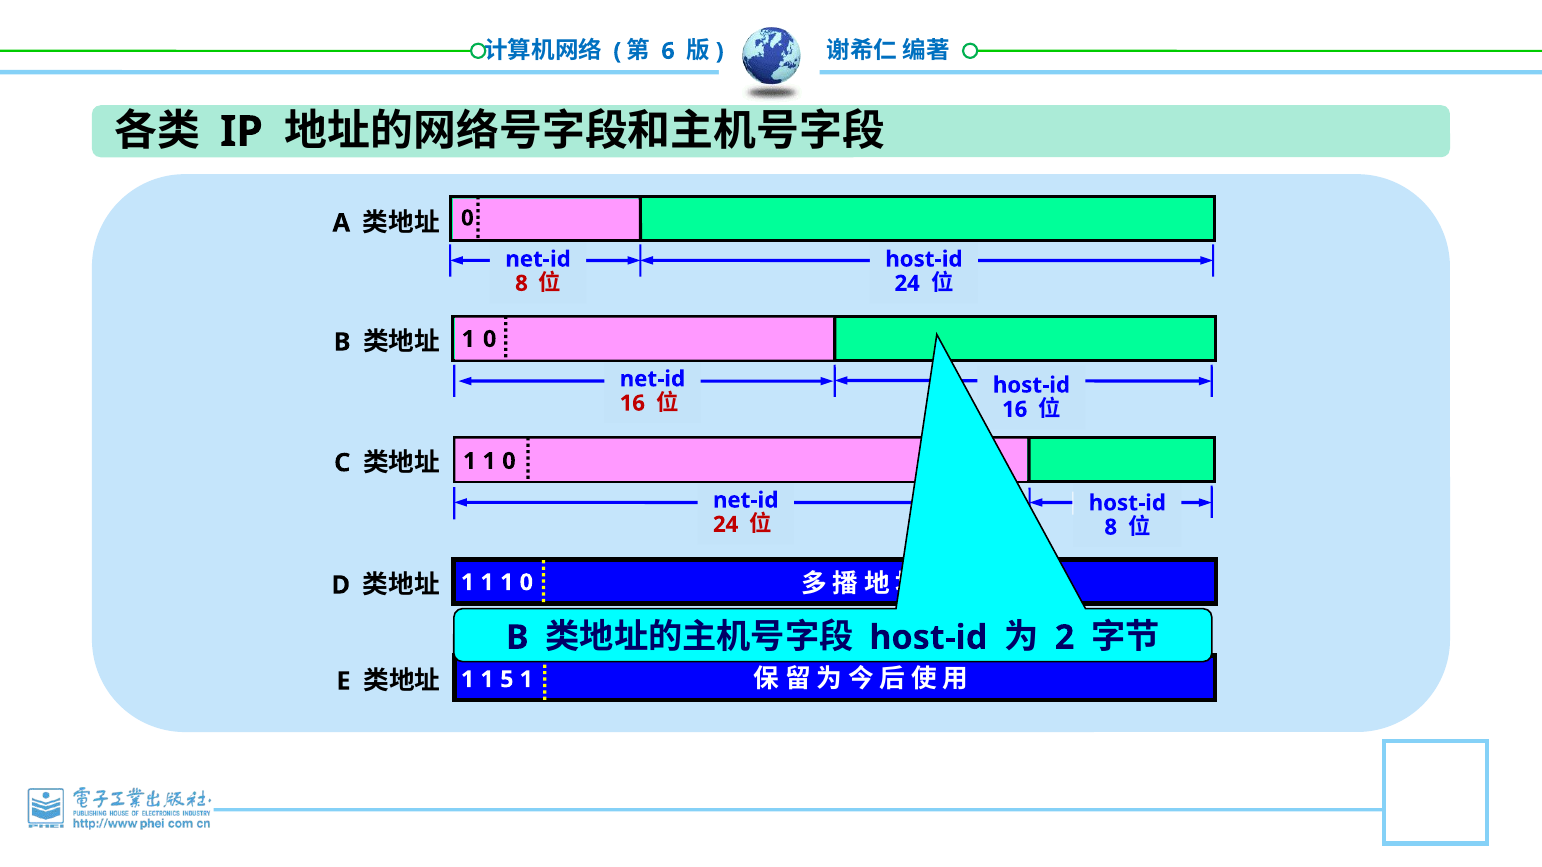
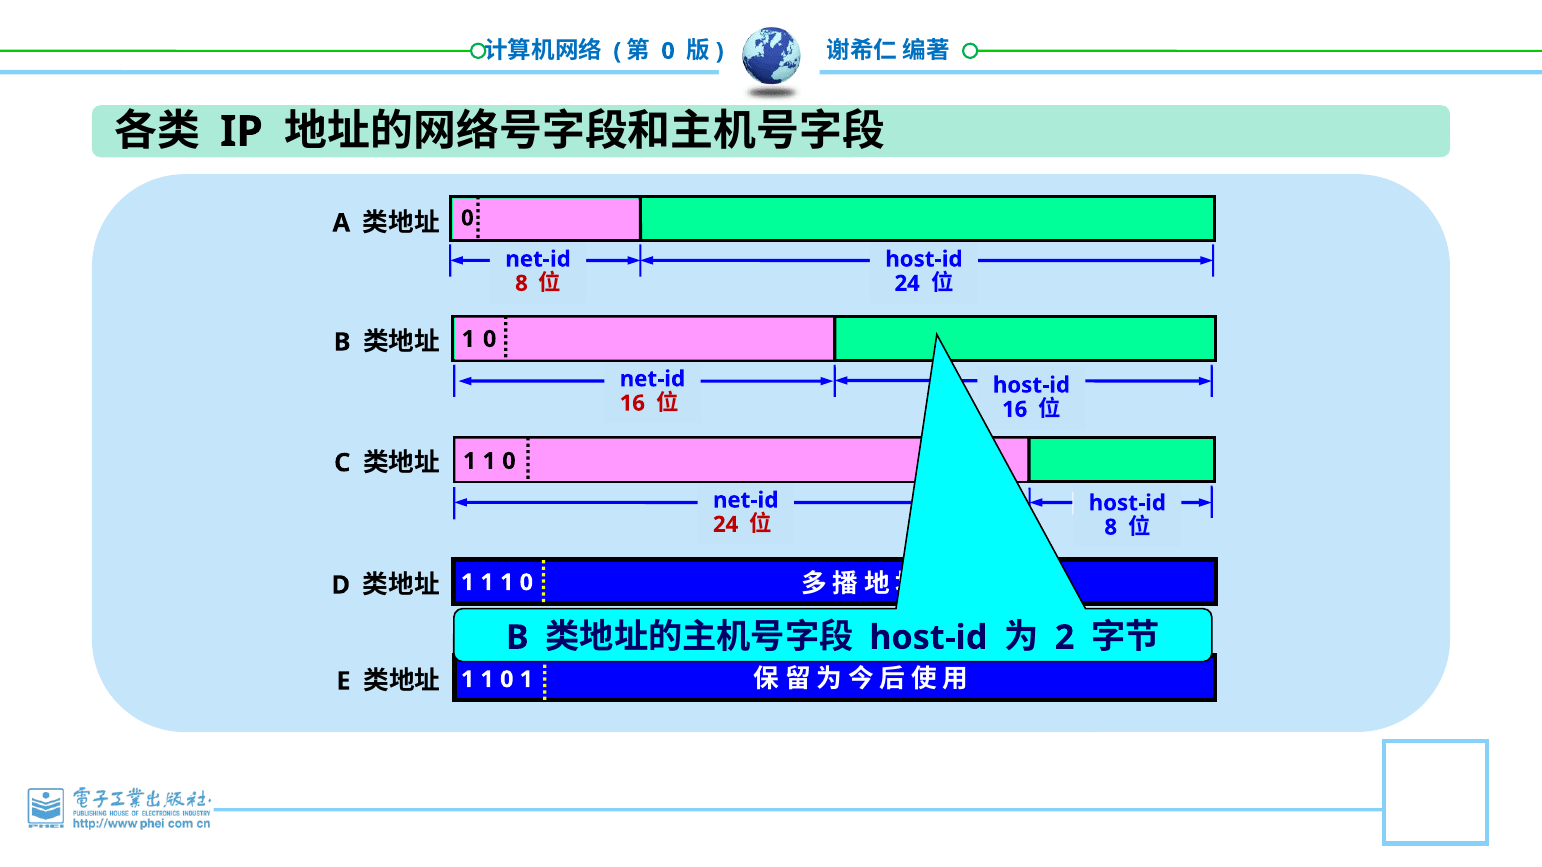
6: 6 -> 0 (668, 51)
5: 5 -> 0 (507, 680)
